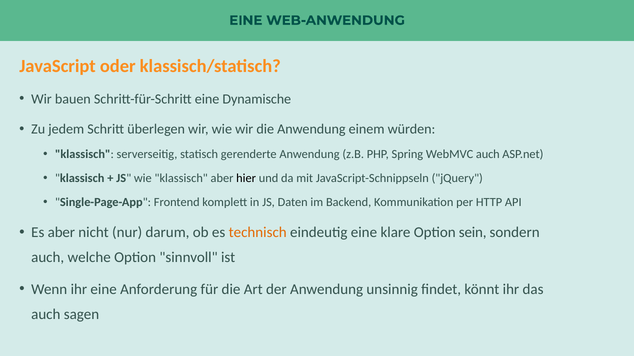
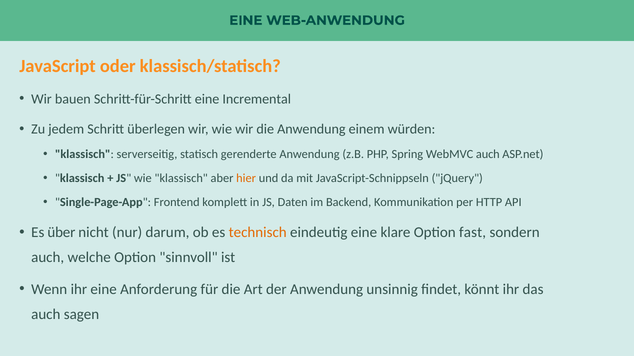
Dynamische: Dynamische -> Incremental (257, 99)
hier colour: black -> orange (246, 178)
Es aber: aber -> über (61, 233)
sein: sein -> fast (473, 233)
